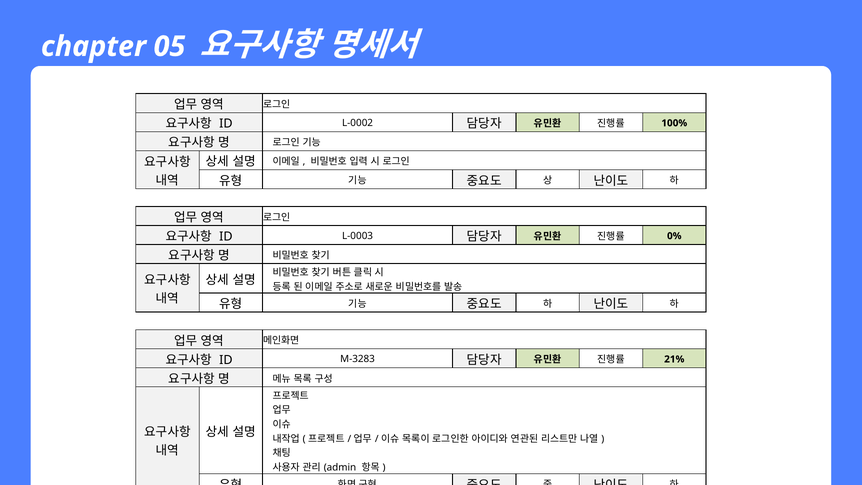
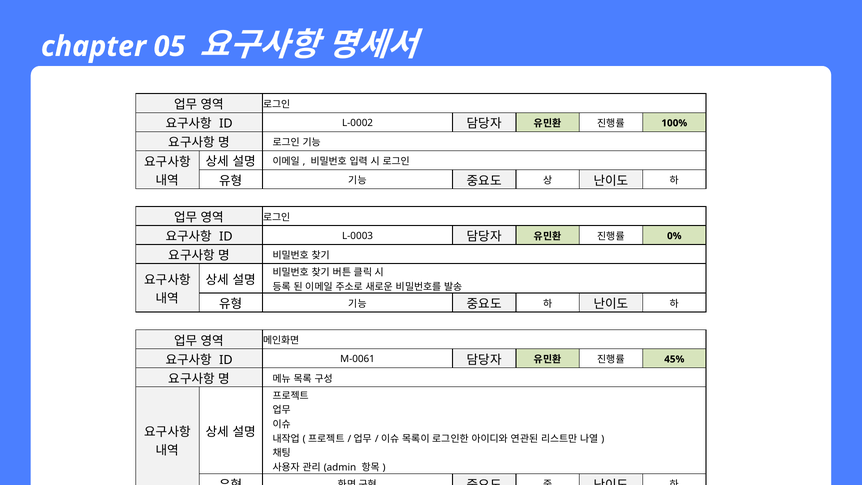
M-3283: M-3283 -> M-0061 (358, 359)
21%: 21% -> 45% (674, 359)
